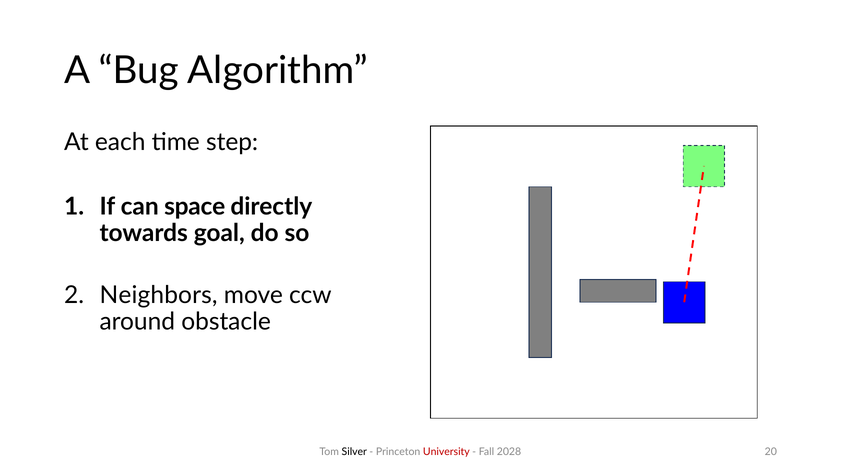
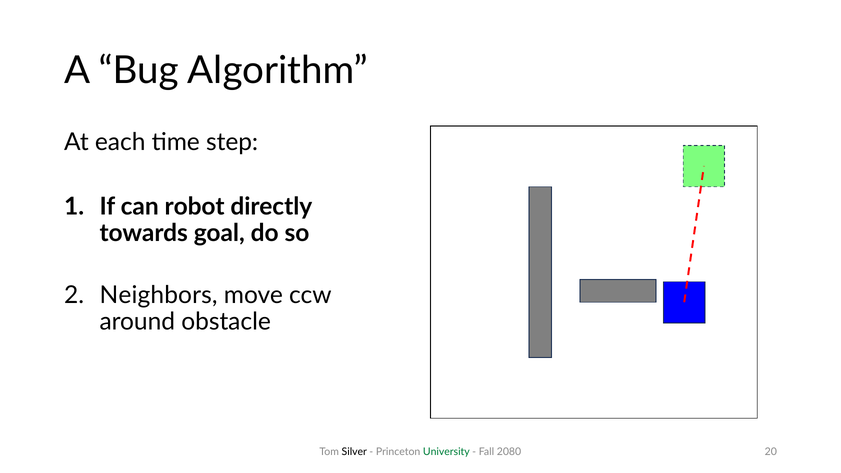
space: space -> robot (195, 207)
University colour: red -> green (446, 452)
2028: 2028 -> 2080 (509, 452)
